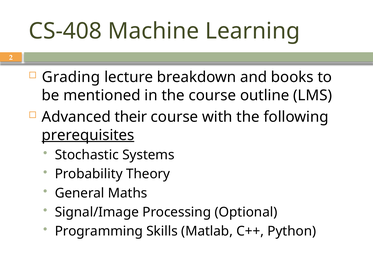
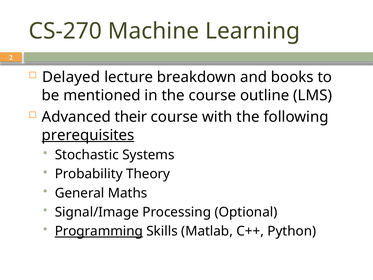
CS-408: CS-408 -> CS-270 (65, 31)
Grading: Grading -> Delayed (71, 77)
Programming underline: none -> present (99, 231)
